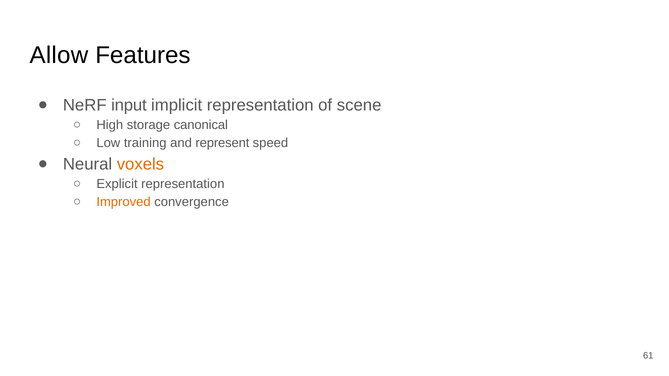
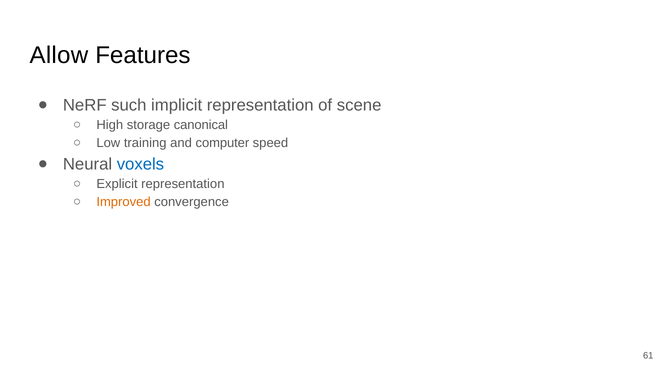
input: input -> such (129, 105)
represent: represent -> computer (222, 143)
voxels colour: orange -> blue (140, 164)
